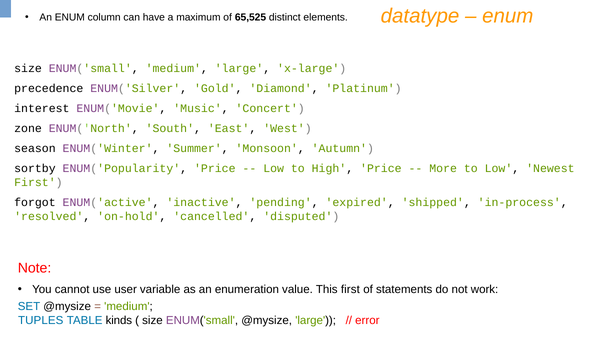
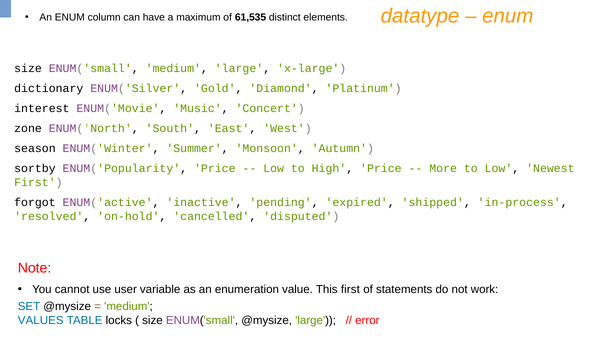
65,525: 65,525 -> 61,535 (251, 18)
precedence: precedence -> dictionary (49, 89)
TUPLES: TUPLES -> VALUES (41, 320)
kinds: kinds -> locks (119, 320)
